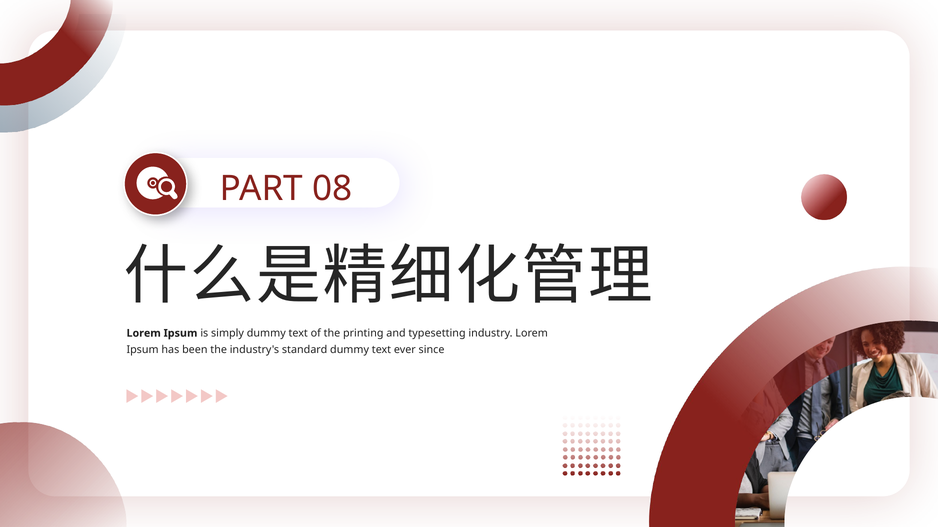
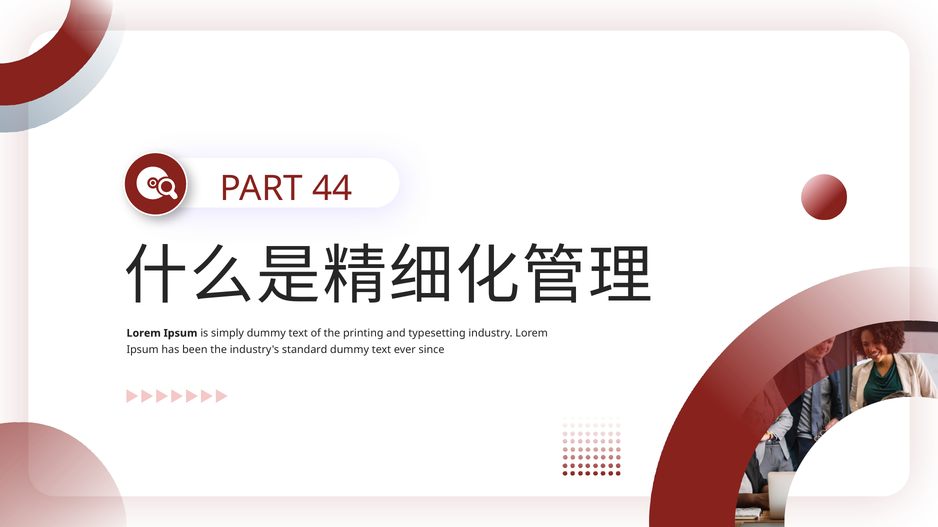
08: 08 -> 44 (332, 189)
